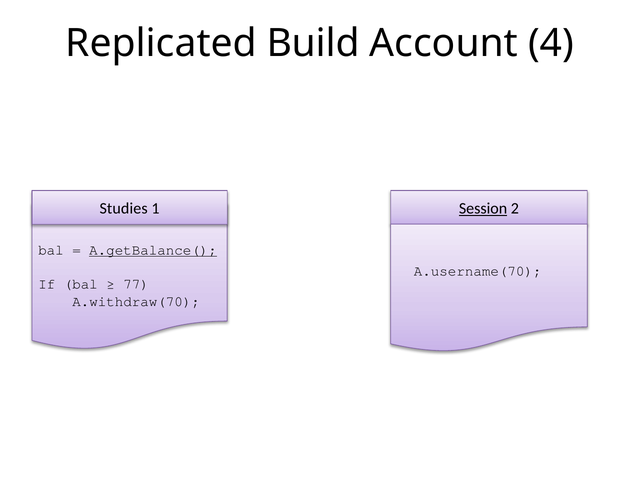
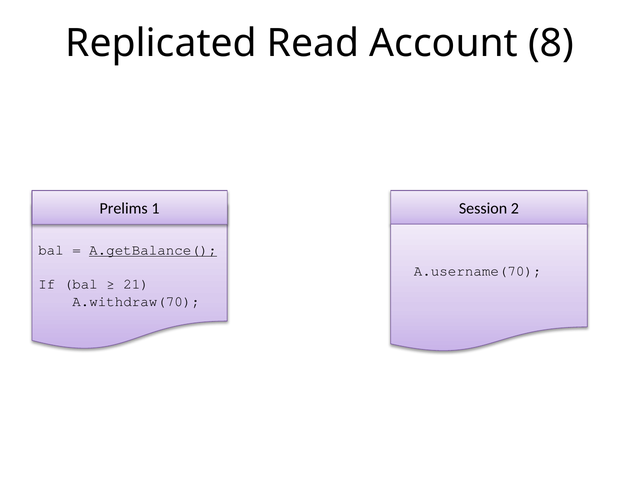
Build: Build -> Read (313, 44)
4: 4 -> 8 (551, 44)
Studies: Studies -> Prelims (124, 208)
Session underline: present -> none (483, 208)
77: 77 -> 21 (136, 284)
